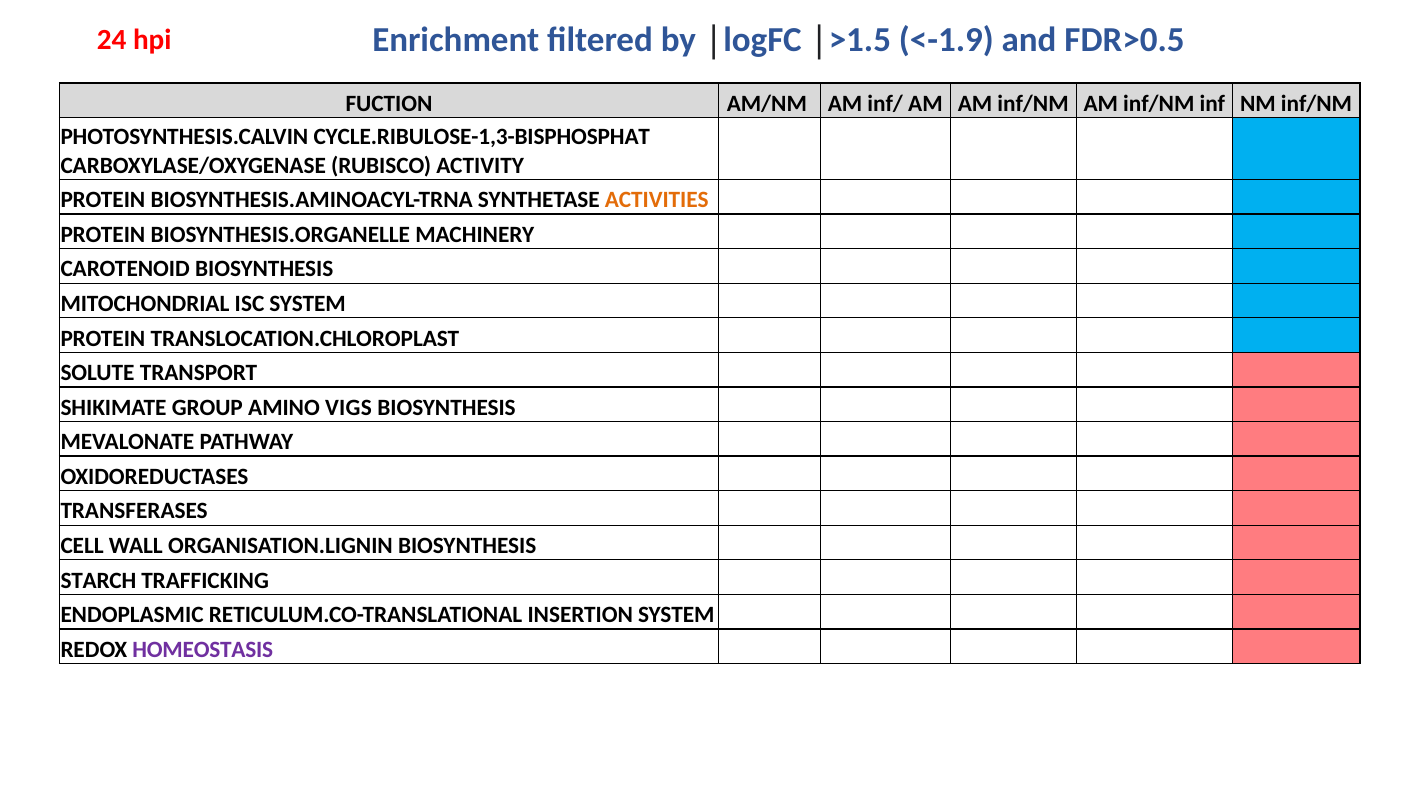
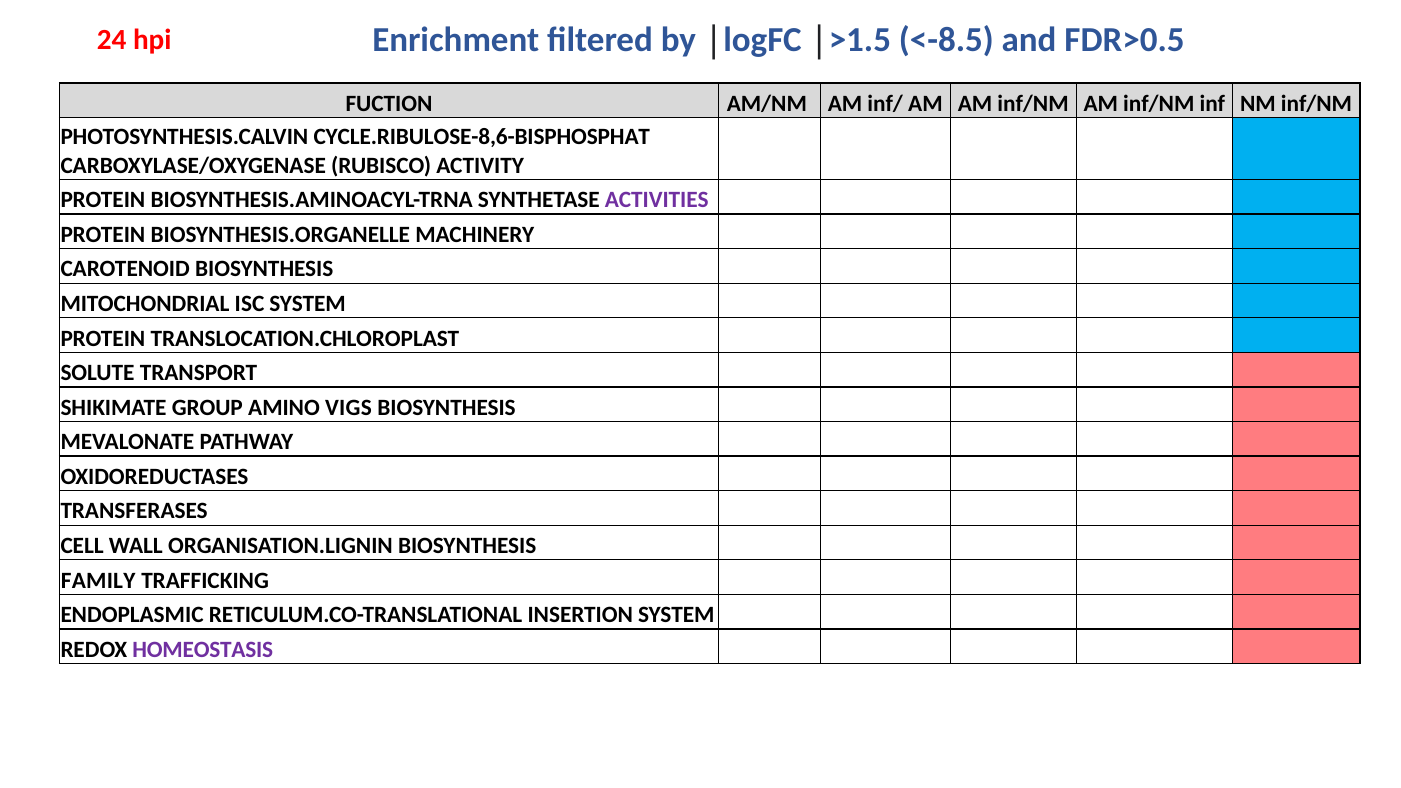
<-1.9: <-1.9 -> <-8.5 (946, 40)
CYCLE.RIBULOSE-1,3-BISPHOSPHAT: CYCLE.RIBULOSE-1,3-BISPHOSPHAT -> CYCLE.RIBULOSE-8,6-BISPHOSPHAT (482, 137)
ACTIVITIES colour: orange -> purple (657, 200)
STARCH: STARCH -> FAMILY (98, 580)
